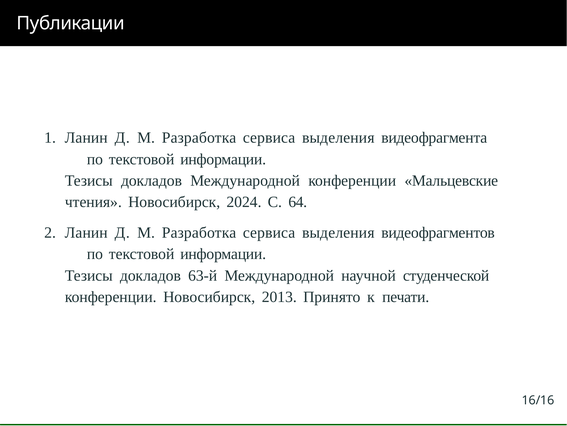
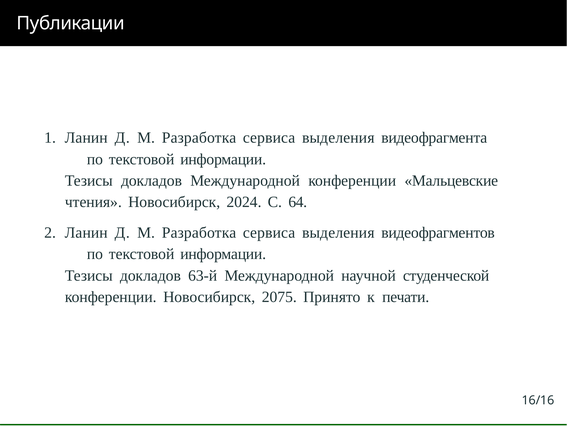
2013: 2013 -> 2075 (279, 297)
